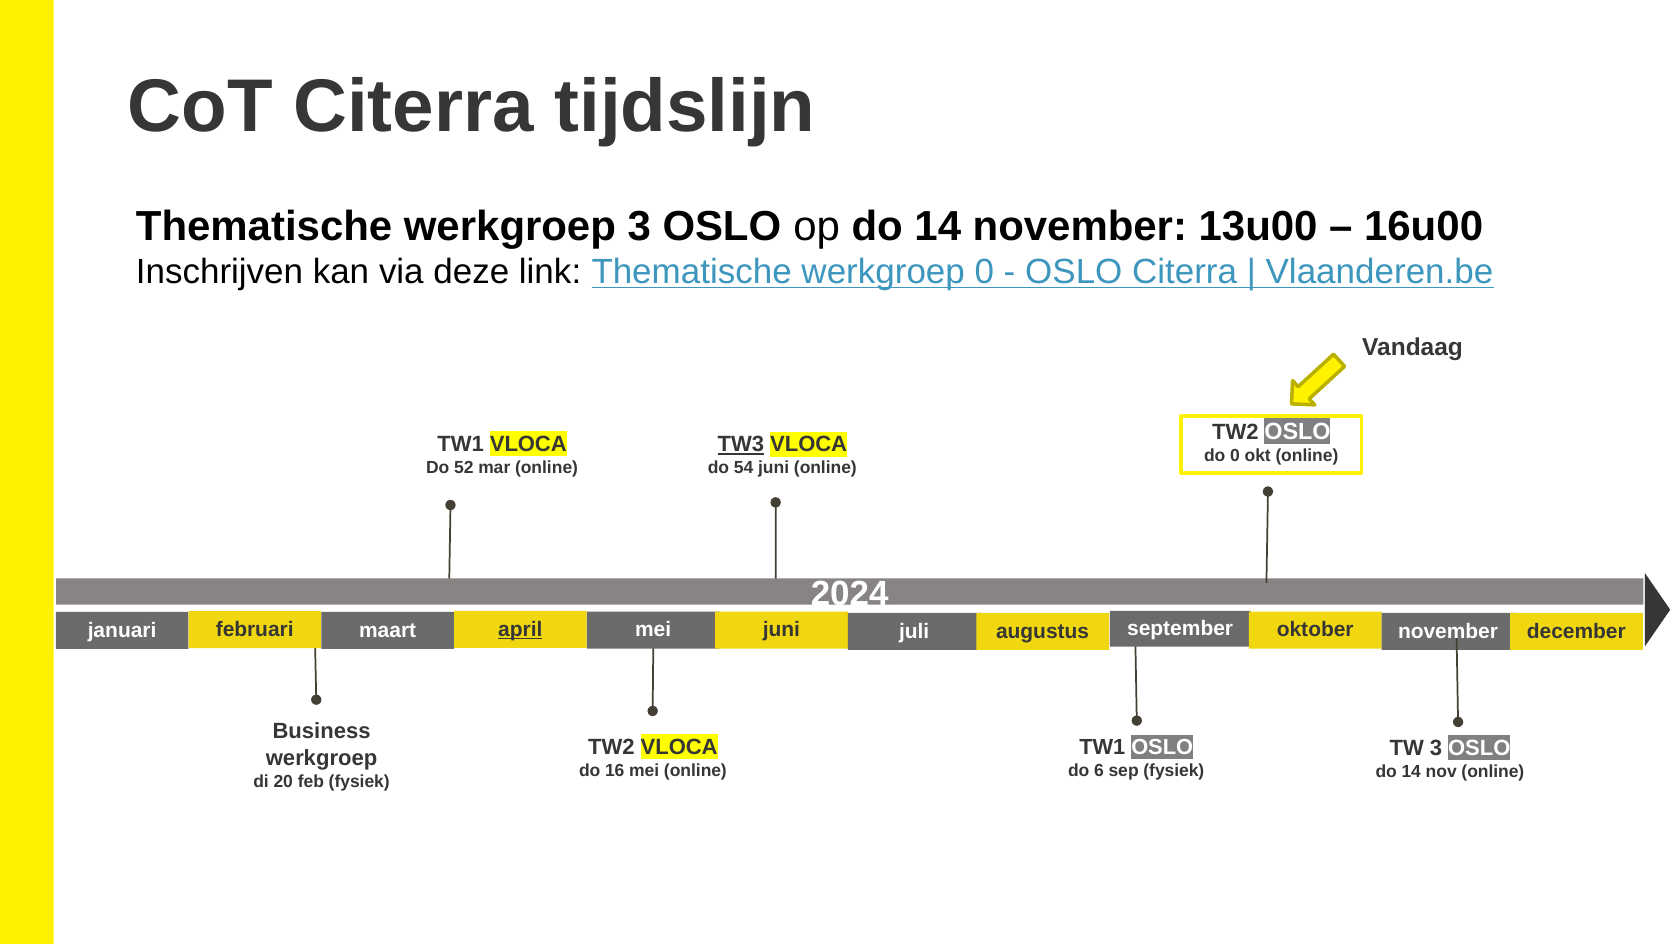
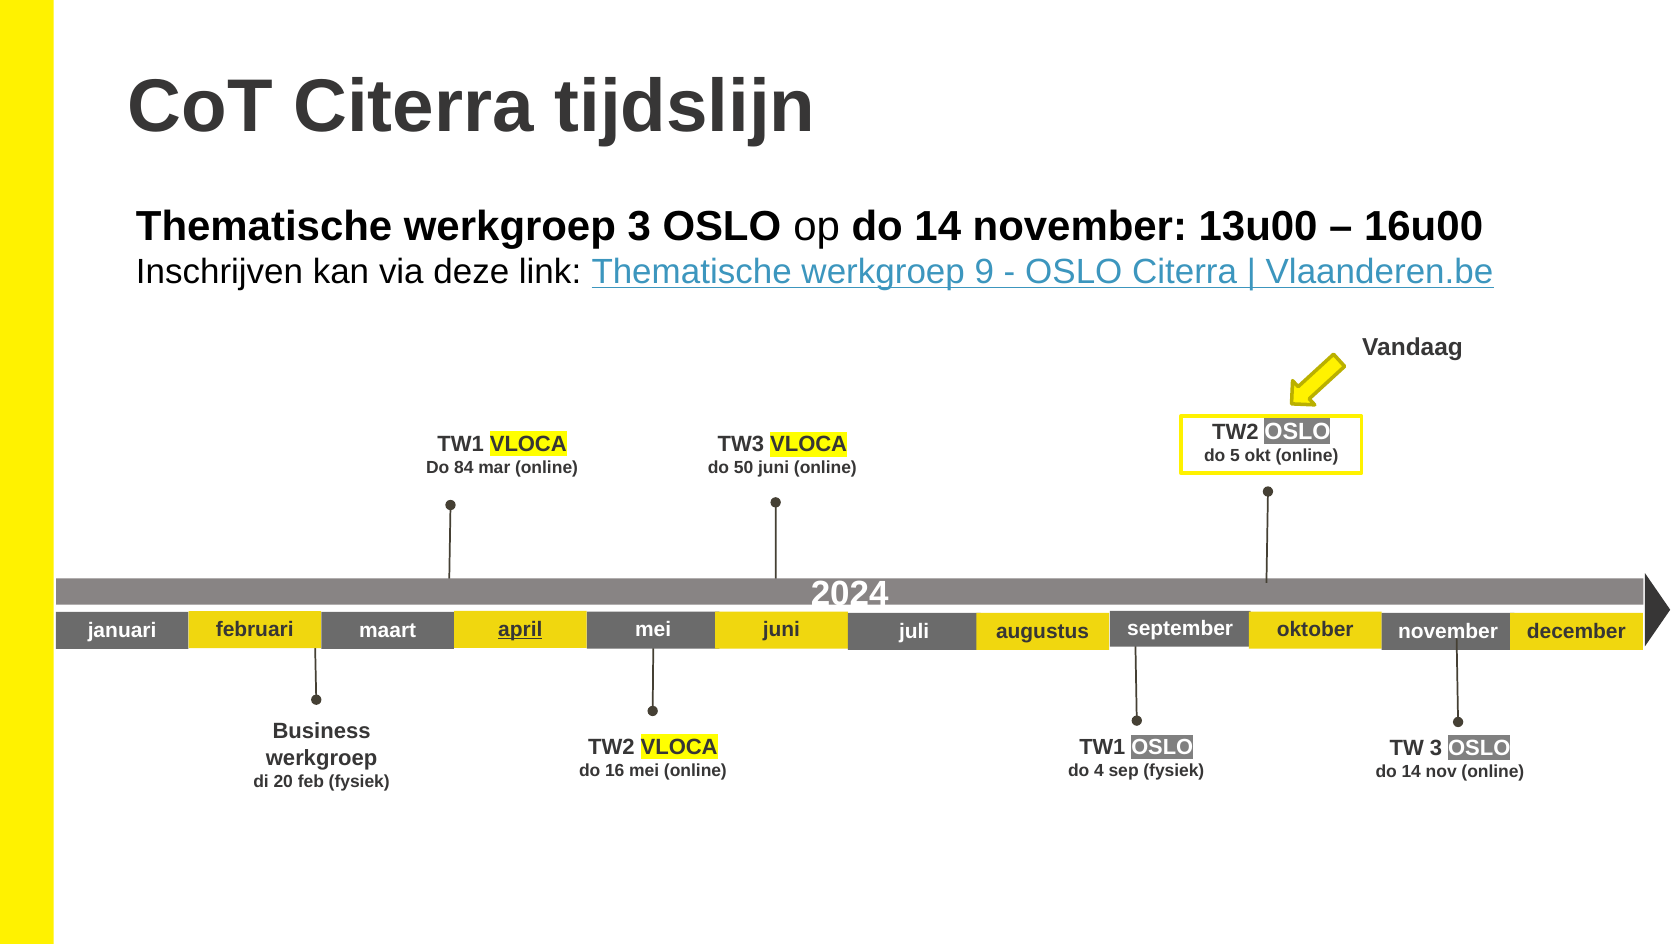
werkgroep 0: 0 -> 9 (984, 272)
TW3 underline: present -> none (741, 444)
do 0: 0 -> 5 (1235, 456)
52: 52 -> 84 (464, 467)
54: 54 -> 50 (744, 468)
6: 6 -> 4 (1099, 771)
